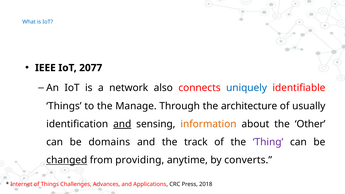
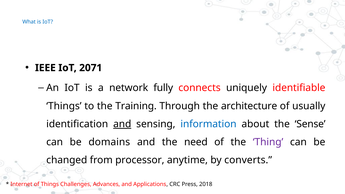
2077: 2077 -> 2071 (91, 68)
also: also -> fully (163, 88)
uniquely colour: blue -> black (247, 88)
Manage: Manage -> Training (136, 106)
information colour: orange -> blue (208, 124)
Other: Other -> Sense (310, 124)
track: track -> need (196, 142)
changed underline: present -> none (67, 160)
providing: providing -> processor (140, 160)
